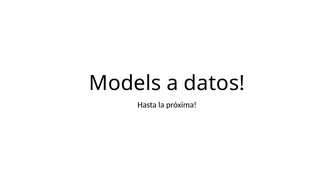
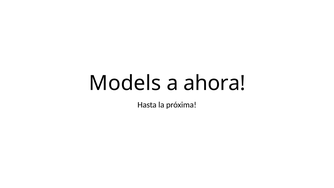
datos: datos -> ahora (214, 83)
